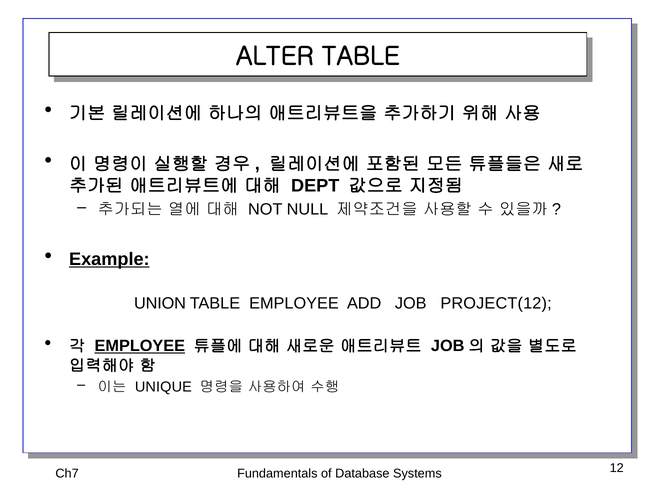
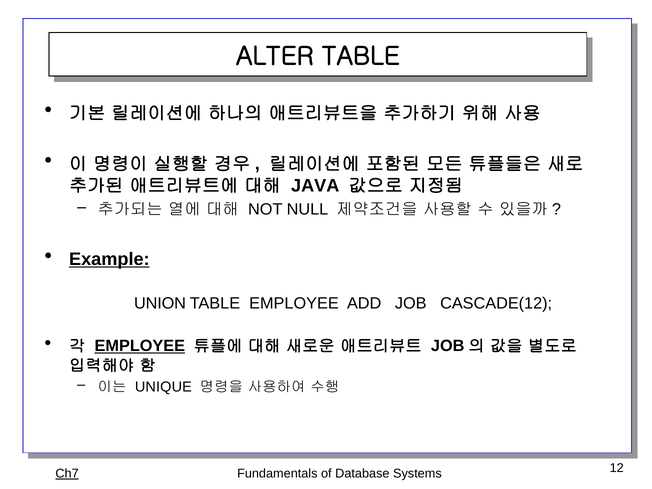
DEPT: DEPT -> JAVA (315, 186)
PROJECT(12: PROJECT(12 -> CASCADE(12 (496, 303)
Ch7 underline: none -> present (67, 474)
